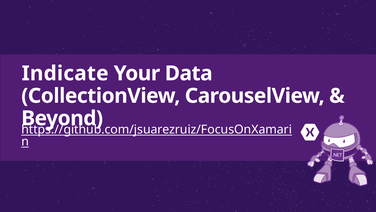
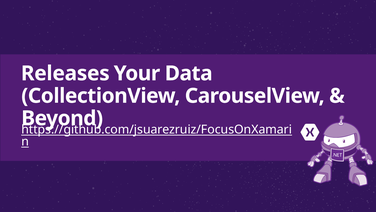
Indicate: Indicate -> Releases (65, 73)
